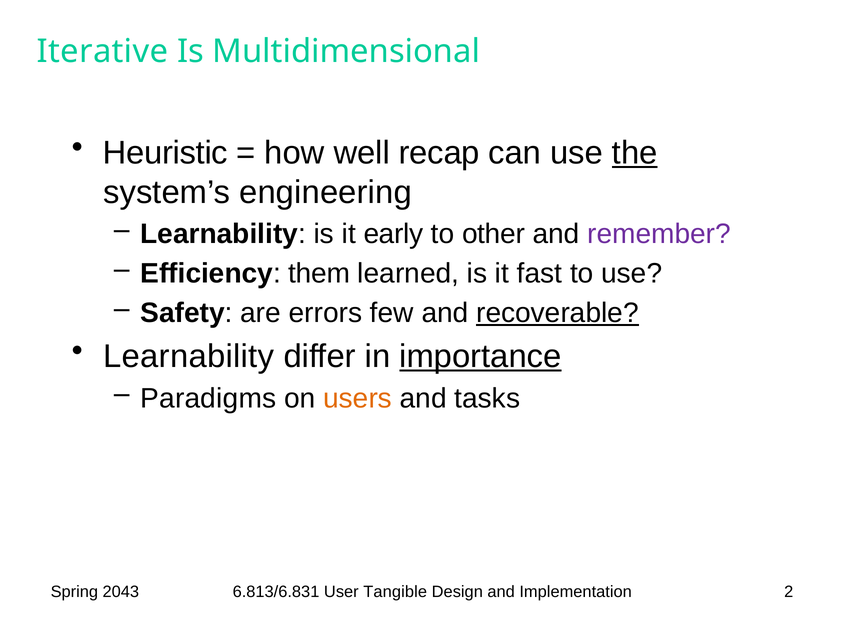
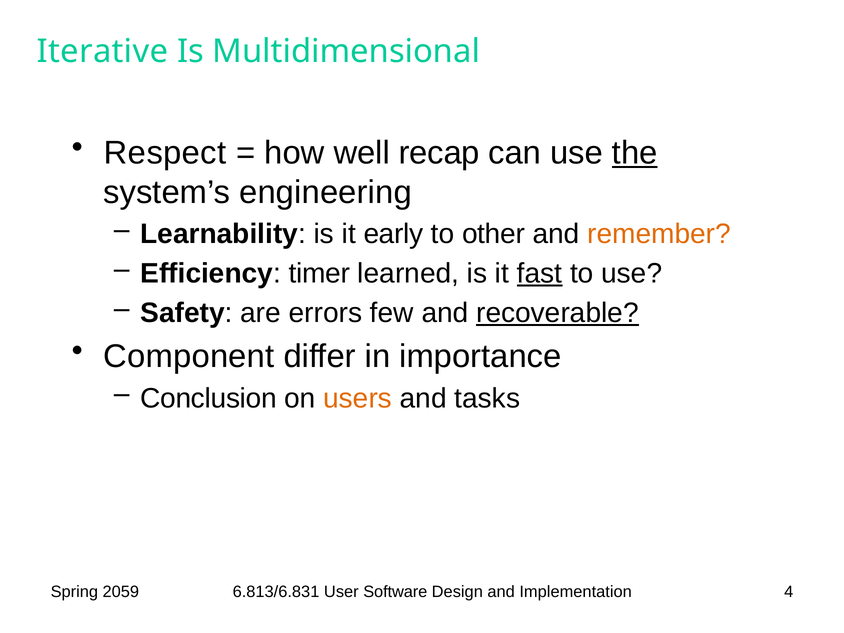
Heuristic: Heuristic -> Respect (165, 153)
remember colour: purple -> orange (659, 234)
them: them -> timer (319, 273)
fast underline: none -> present (540, 273)
Learnability: Learnability -> Component (189, 356)
importance underline: present -> none (480, 356)
Paradigms: Paradigms -> Conclusion (208, 398)
2043: 2043 -> 2059 (121, 592)
Tangible: Tangible -> Software (395, 592)
2: 2 -> 4 (789, 592)
